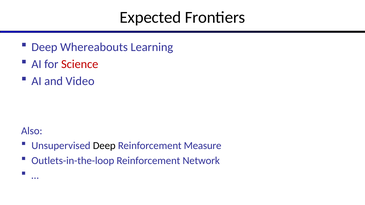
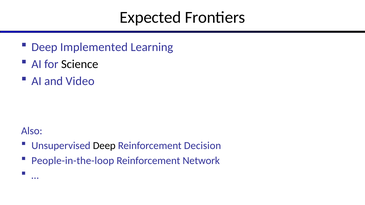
Whereabouts: Whereabouts -> Implemented (94, 47)
Science colour: red -> black (80, 64)
Measure: Measure -> Decision (202, 146)
Outlets-in-the-loop: Outlets-in-the-loop -> People-in-the-loop (73, 161)
